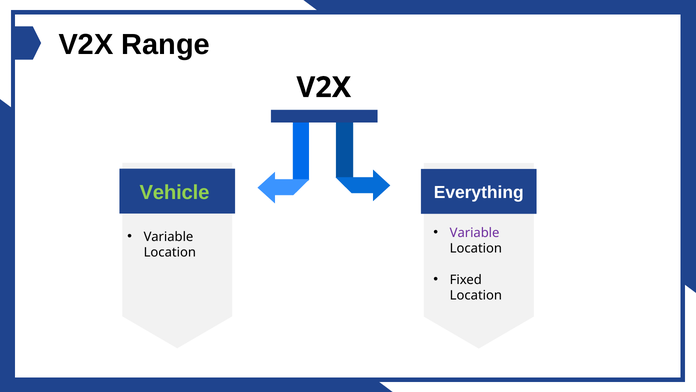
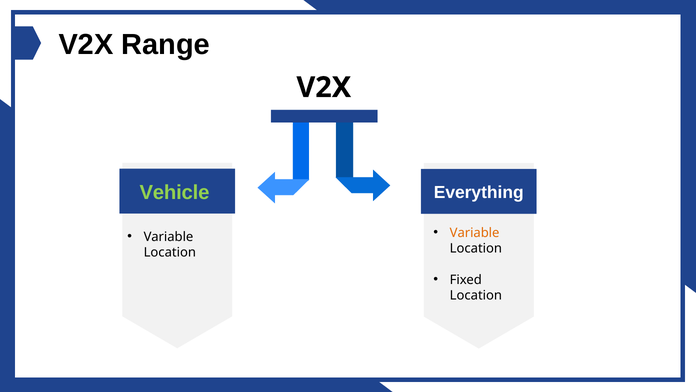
Variable colour: purple -> orange (475, 232)
